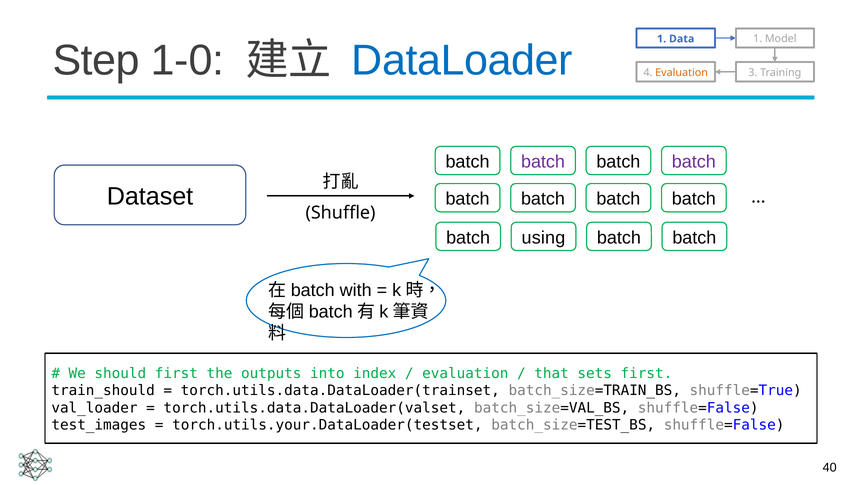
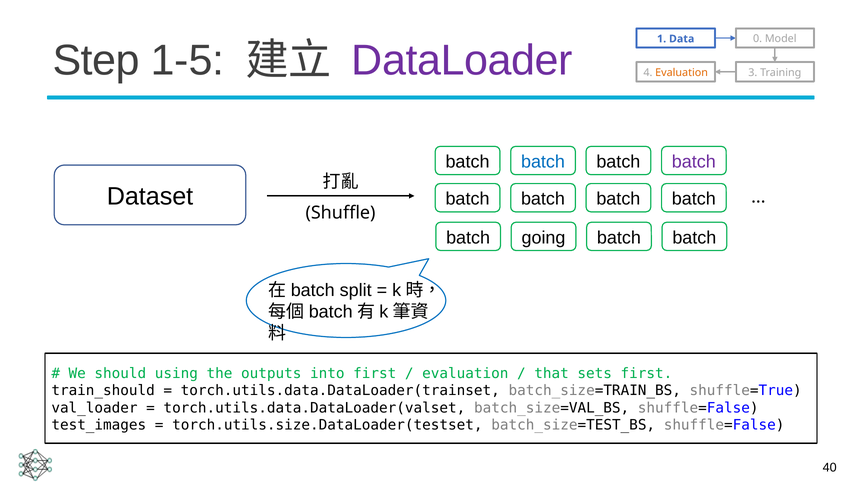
Data 1: 1 -> 0 (758, 39)
1-0: 1-0 -> 1-5 (187, 61)
DataLoader colour: blue -> purple (462, 61)
batch colour: purple -> blue (543, 162)
using: using -> going (544, 238)
with: with -> split (356, 290)
should first: first -> using (176, 373)
into index: index -> first (375, 373)
torch.utils.your.DataLoader(testset: torch.utils.your.DataLoader(testset -> torch.utils.size.DataLoader(testset (327, 425)
